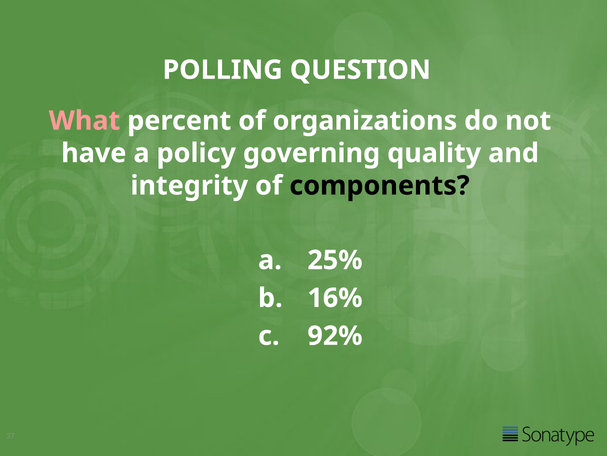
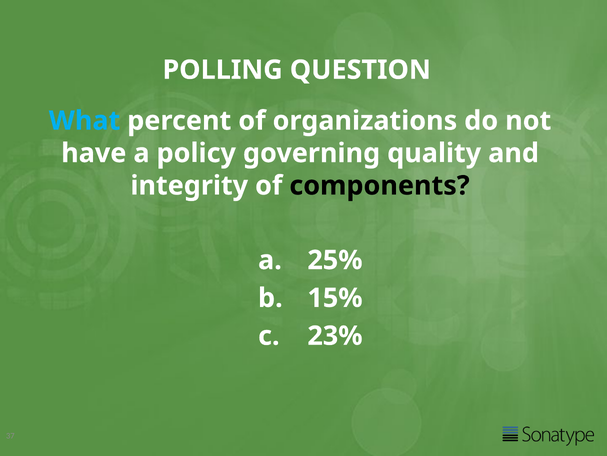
What colour: pink -> light blue (85, 121)
16%: 16% -> 15% (335, 298)
92%: 92% -> 23% (335, 335)
